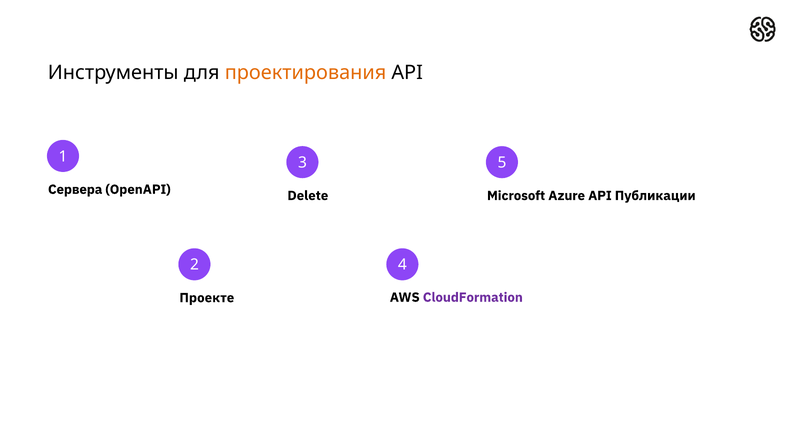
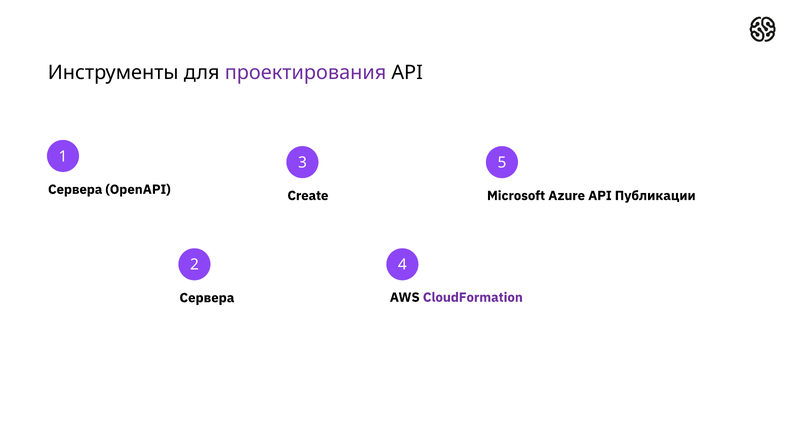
проектирования colour: orange -> purple (306, 73)
Delete: Delete -> Create (308, 196)
Проекте: Проекте -> Сервера (207, 298)
